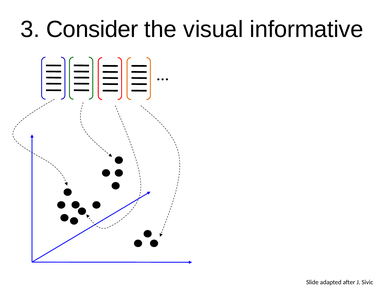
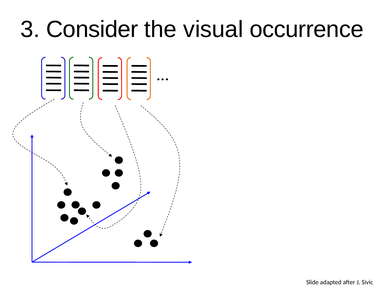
informative: informative -> occurrence (307, 29)
